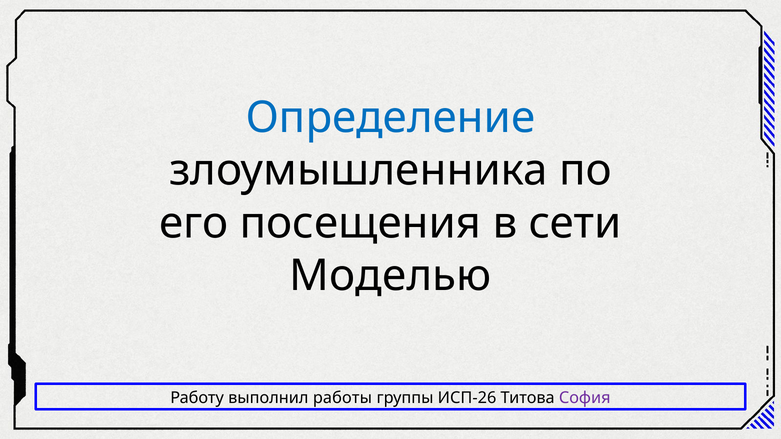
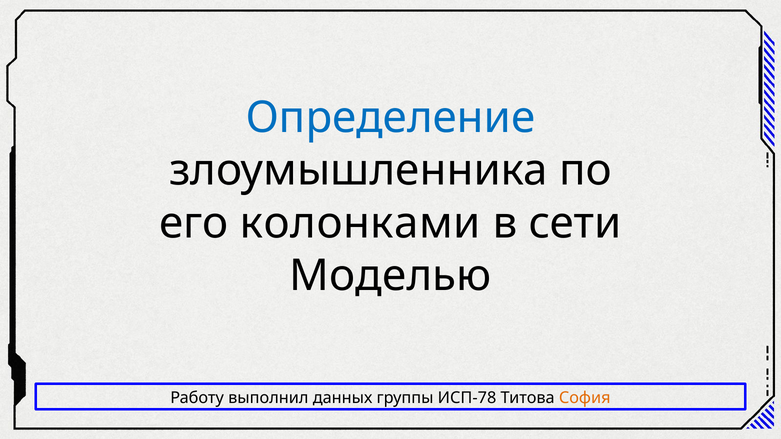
посещения: посещения -> колонками (360, 223)
работы: работы -> данных (343, 398)
ИСП-26: ИСП-26 -> ИСП-78 (467, 398)
София colour: purple -> orange (585, 398)
